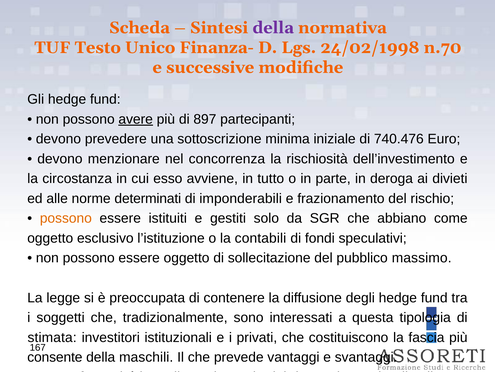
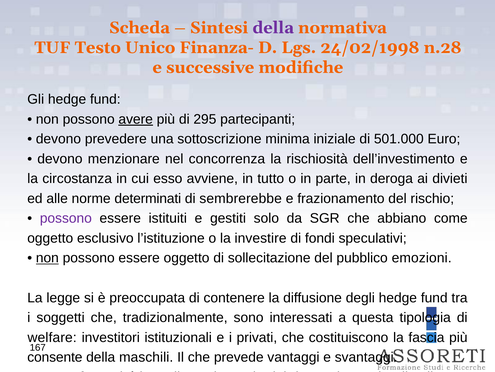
n.70: n.70 -> n.28 (443, 47)
897: 897 -> 295 (205, 119)
740.476: 740.476 -> 501.000 (399, 139)
imponderabili: imponderabili -> sembrerebbe (241, 198)
possono colour: orange -> purple (66, 218)
contabili: contabili -> investire (261, 238)
non underline: none -> present (47, 258)
massimo: massimo -> emozioni (422, 258)
stimata: stimata -> welfare (52, 337)
